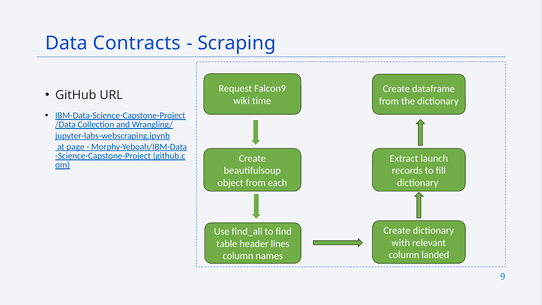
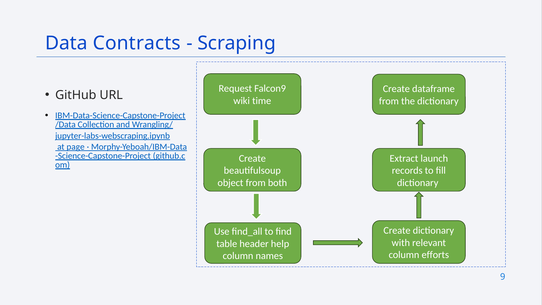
each: each -> both (277, 183)
lines: lines -> help (280, 244)
landed: landed -> efforts (435, 255)
